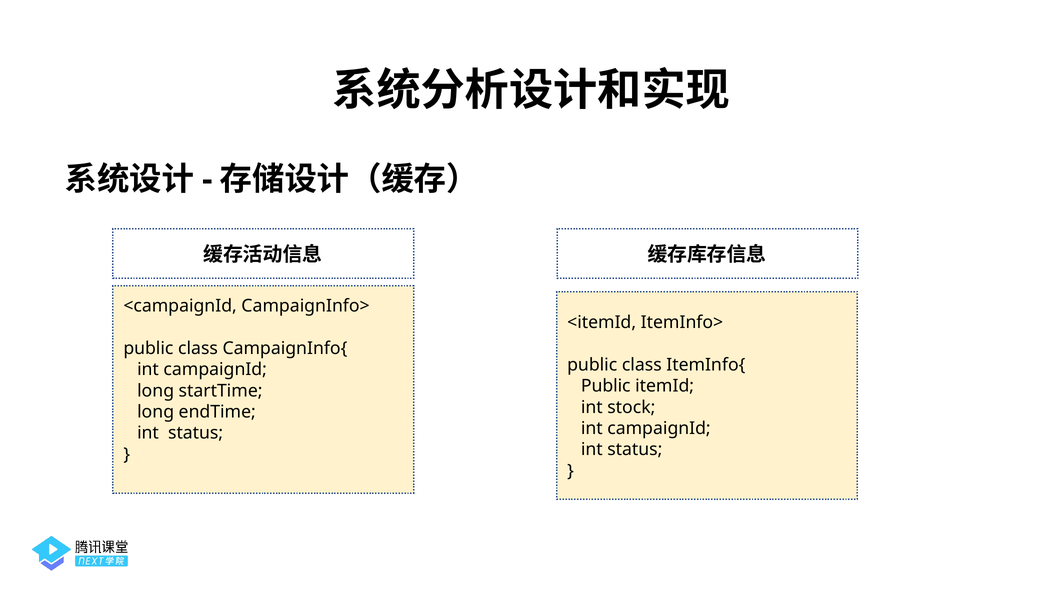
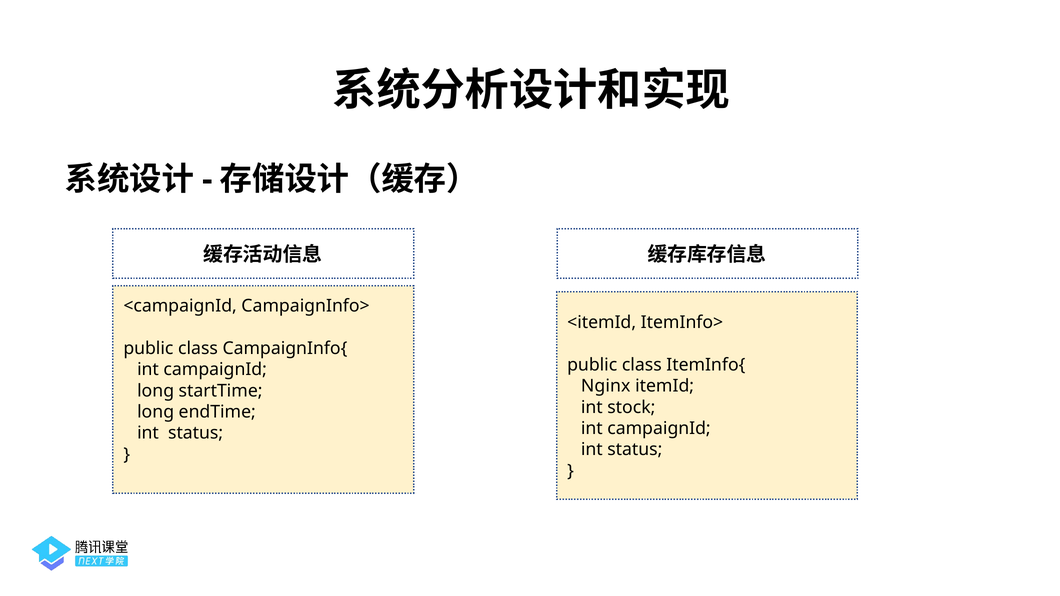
Public: Public -> Nginx (606, 386)
